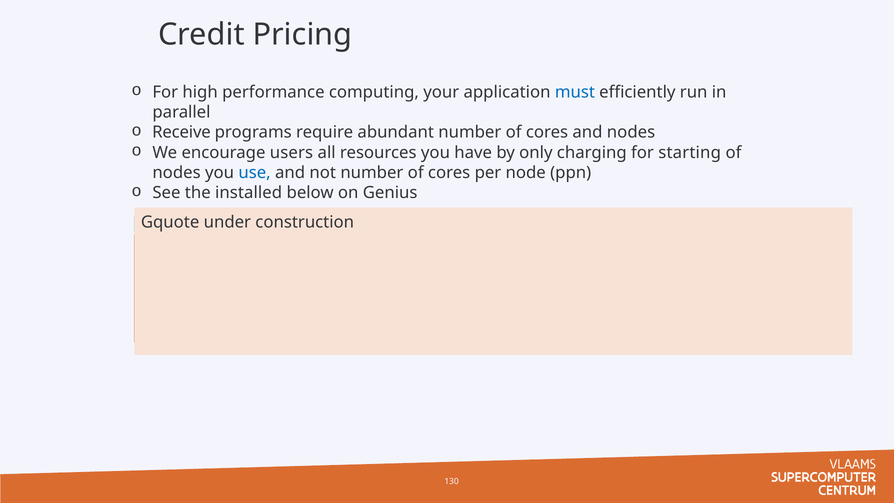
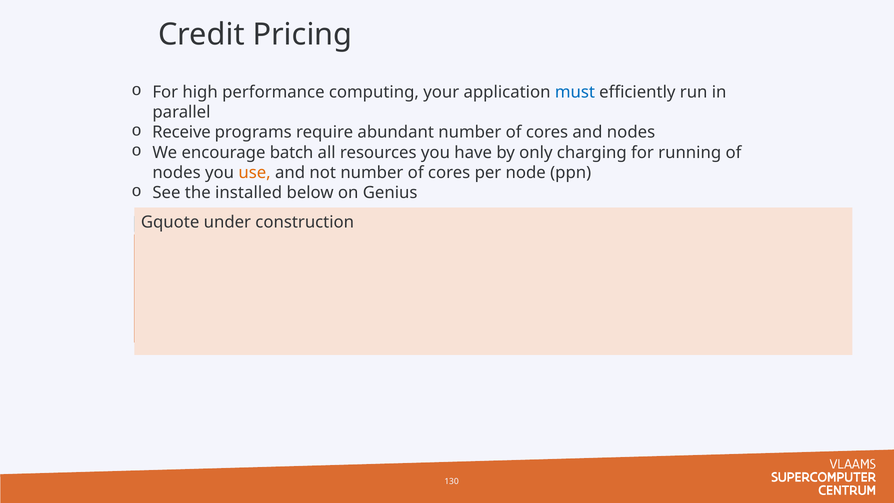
users: users -> batch (292, 152)
starting: starting -> running (690, 152)
use colour: blue -> orange (255, 173)
